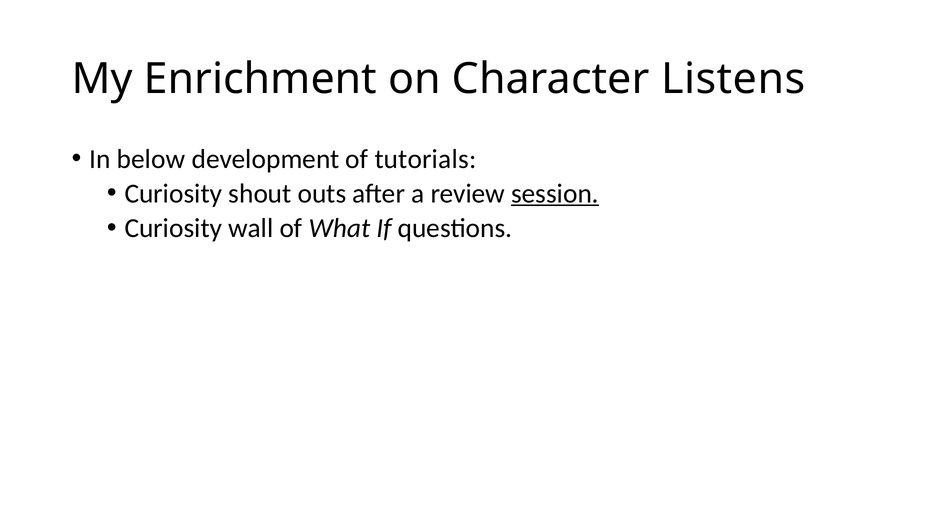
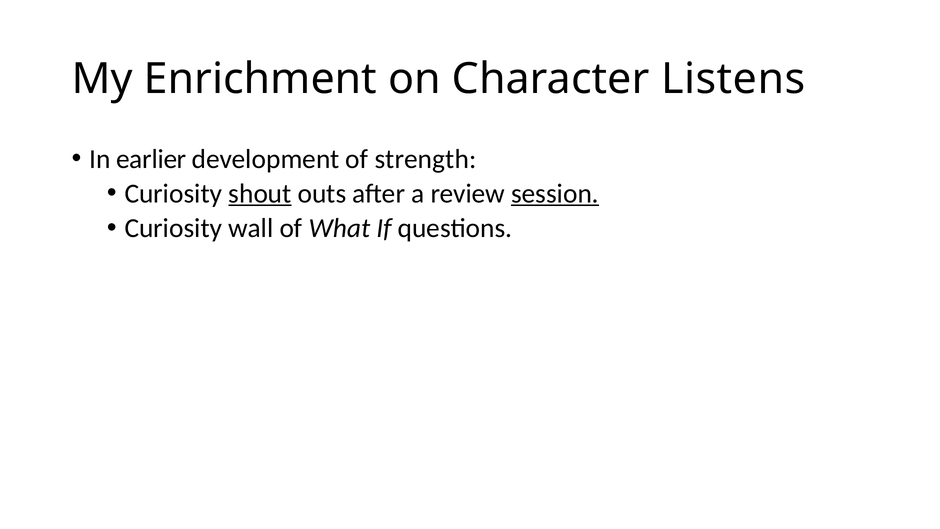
below: below -> earlier (151, 159)
tutorials: tutorials -> strength (425, 159)
shout underline: none -> present (260, 193)
